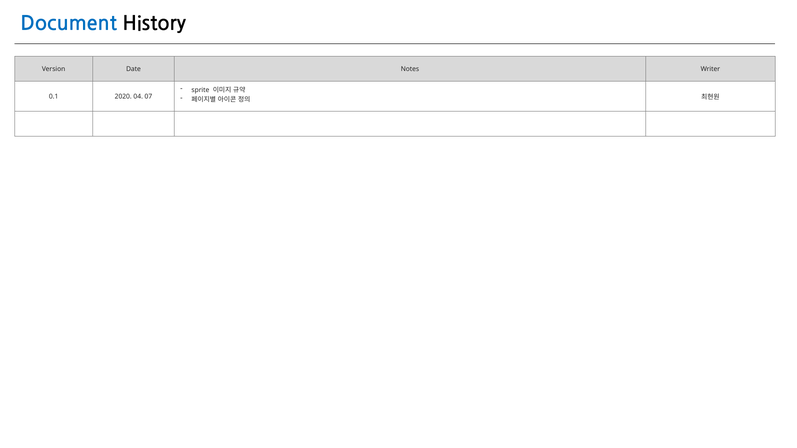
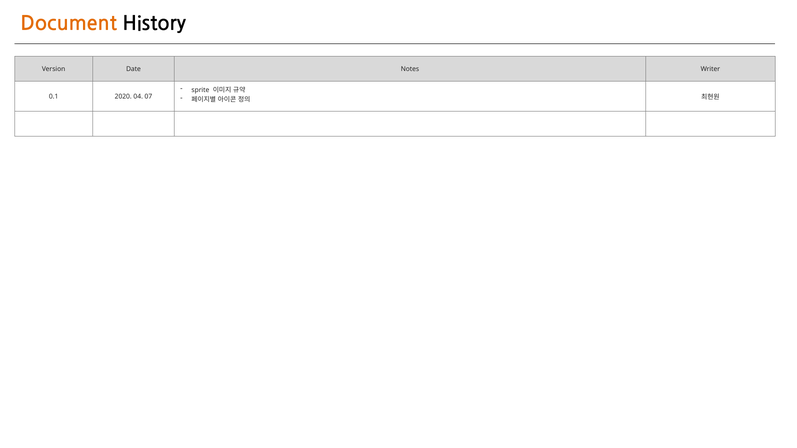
Document colour: blue -> orange (69, 24)
